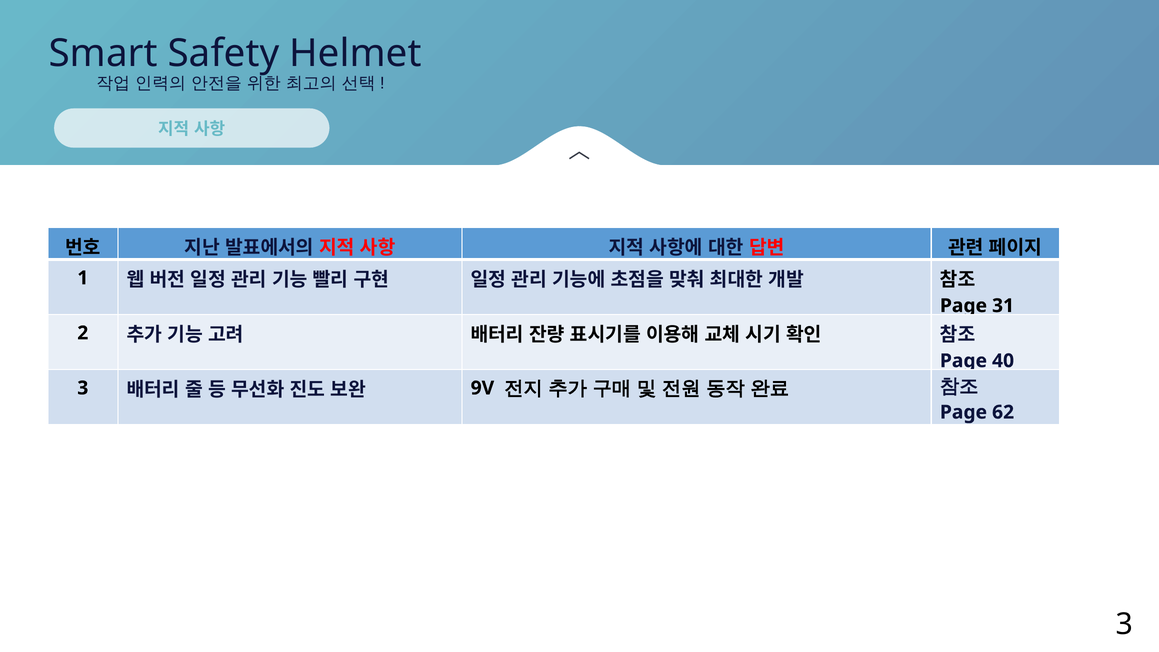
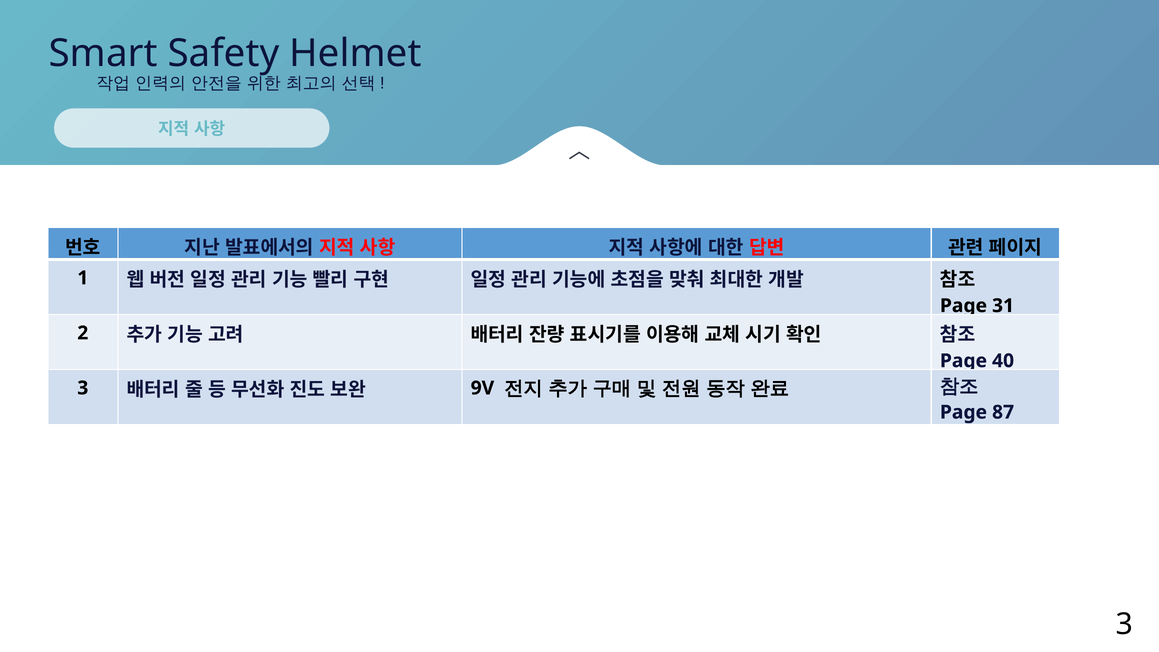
62: 62 -> 87 (1003, 412)
